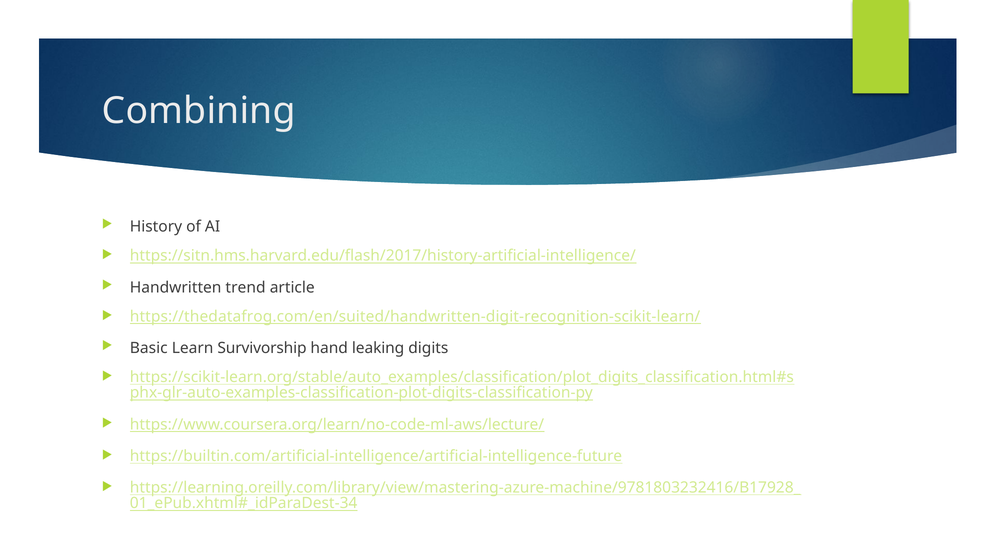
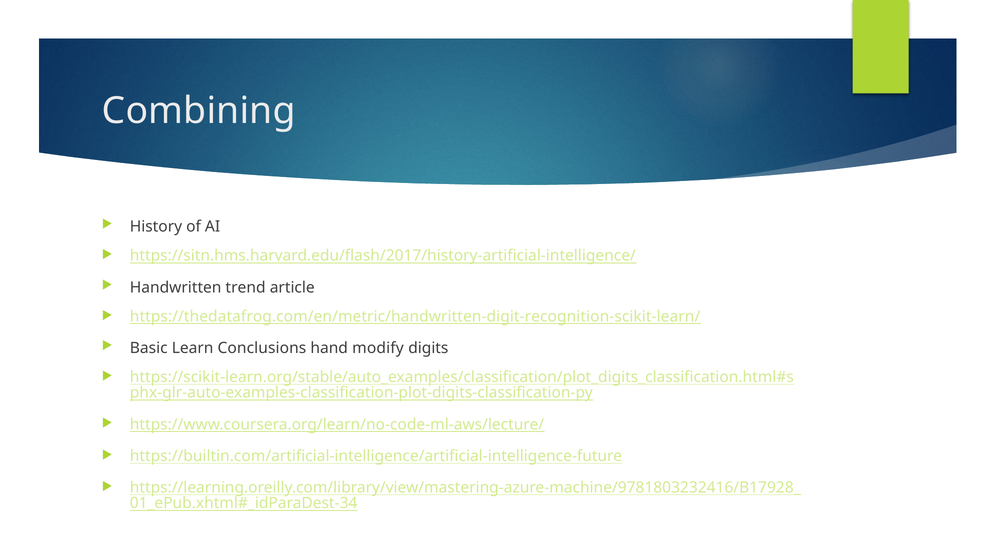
https://thedatafrog.com/en/suited/handwritten-digit-recognition-scikit-learn/: https://thedatafrog.com/en/suited/handwritten-digit-recognition-scikit-learn/ -> https://thedatafrog.com/en/metric/handwritten-digit-recognition-scikit-learn/ (415, 317)
Survivorship: Survivorship -> Conclusions (262, 348)
leaking: leaking -> modify (378, 348)
